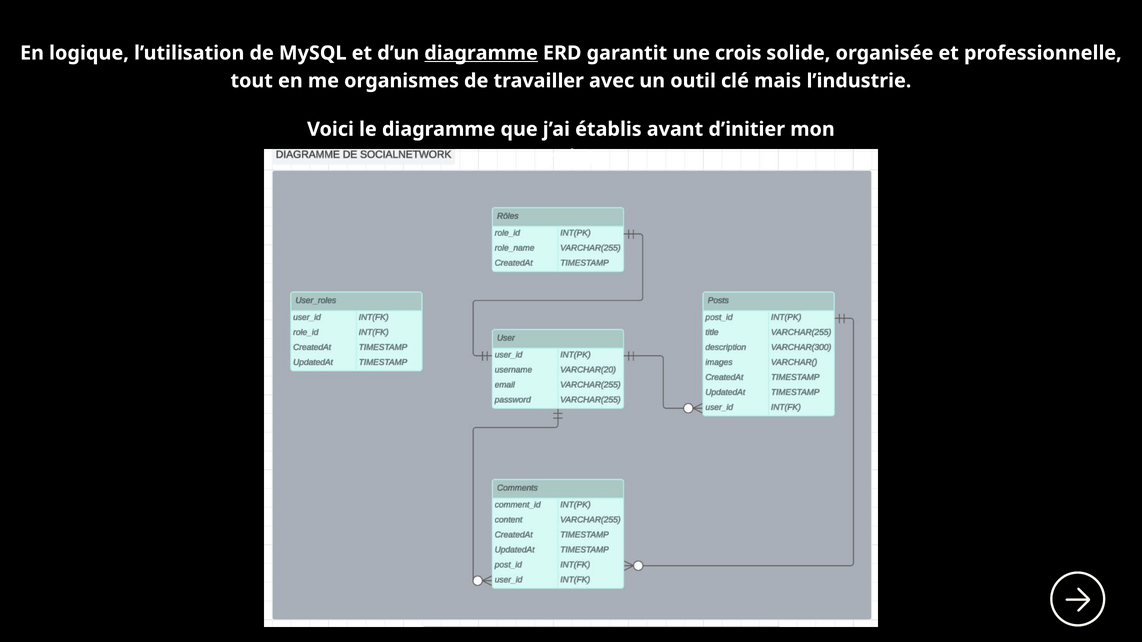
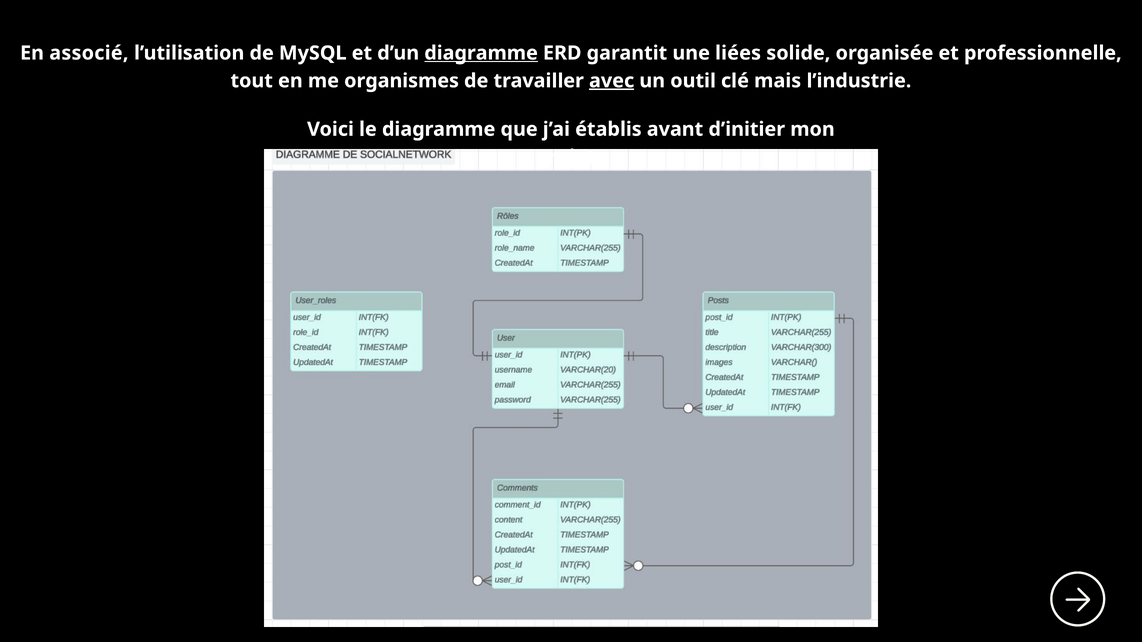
logique: logique -> associé (89, 53)
crois: crois -> liées (738, 53)
avec underline: none -> present (612, 81)
